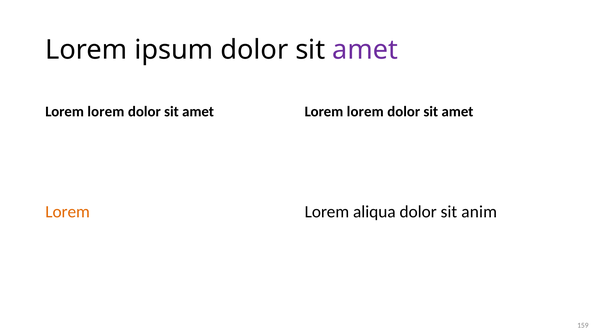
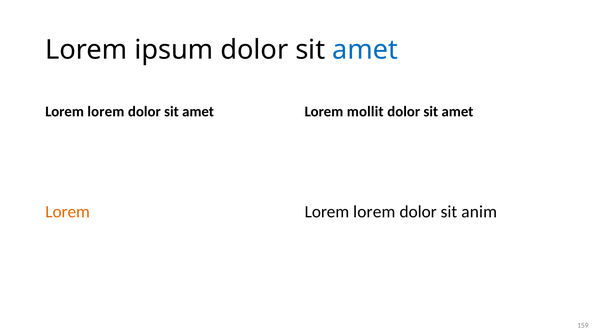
amet colour: purple -> blue (365, 50)
lorem: lorem -> mollit (365, 112)
aliqua: aliqua -> lorem (374, 211)
